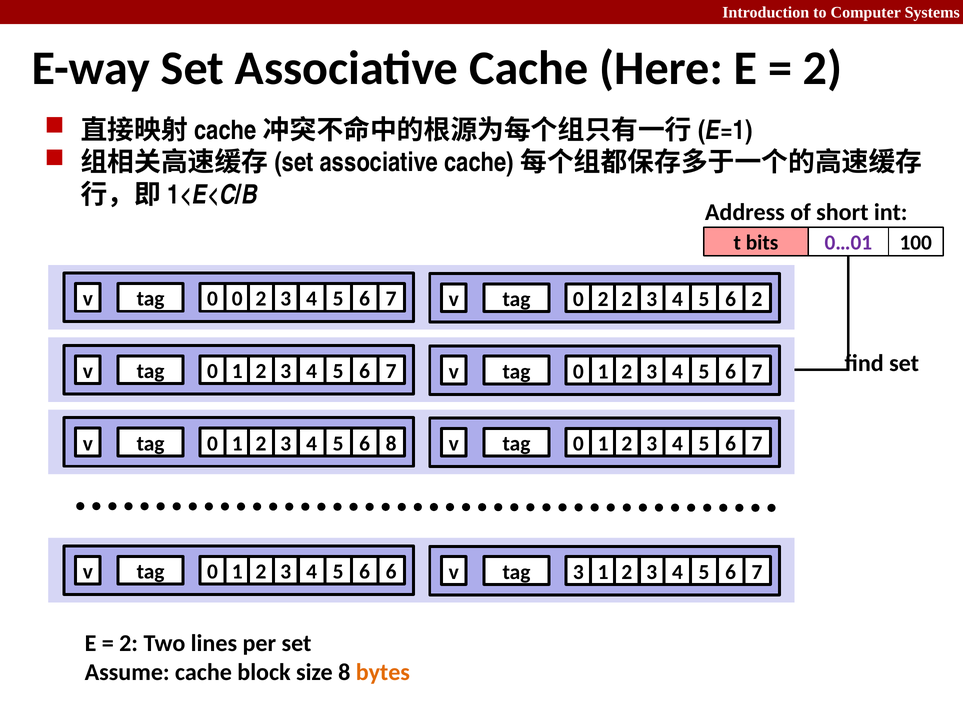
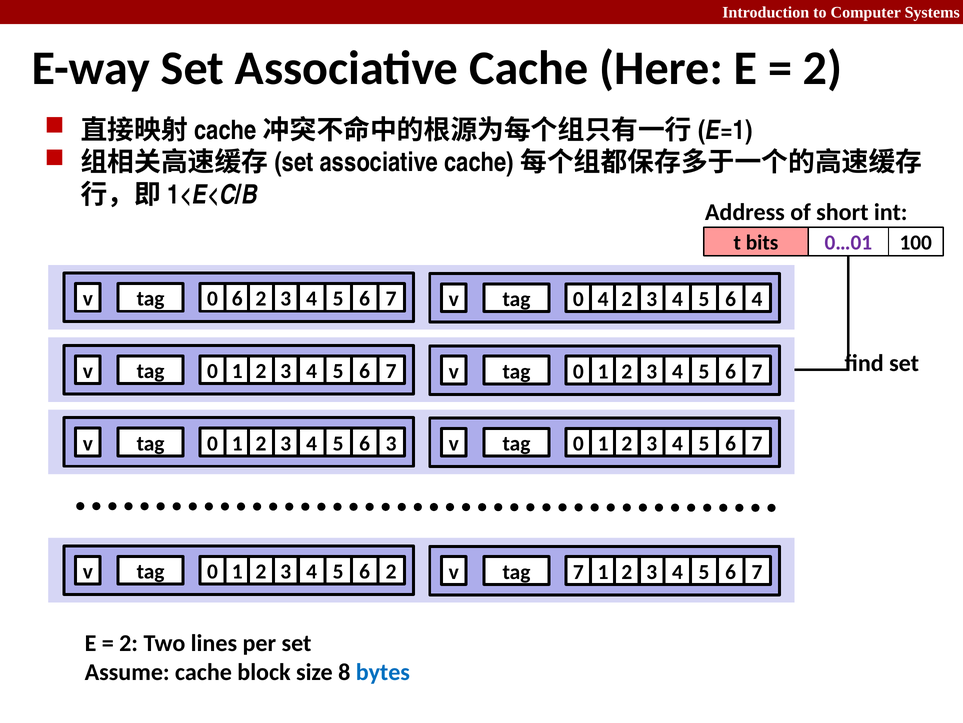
0 0: 0 -> 6 (237, 299)
4 0 2: 2 -> 4 (603, 299)
2: 2 -> 4 (757, 299)
2 8: 8 -> 3 (391, 443)
2 6: 6 -> 2 (391, 571)
4 3: 3 -> 7 (578, 571)
bytes colour: orange -> blue (383, 672)
